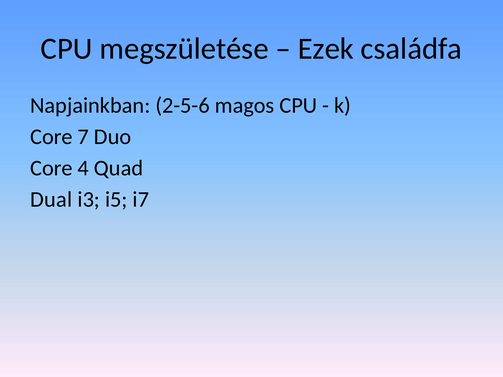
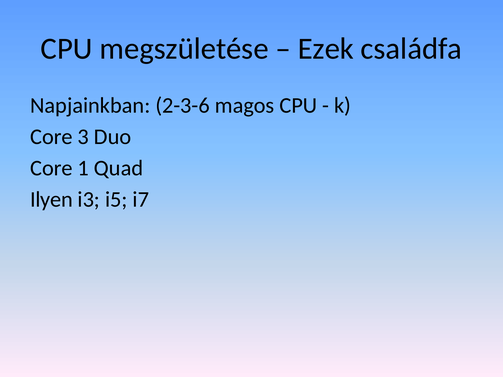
2-5-6: 2-5-6 -> 2-3-6 (183, 106)
7: 7 -> 3 (83, 137)
4: 4 -> 1 (83, 168)
Dual: Dual -> Ilyen (51, 199)
